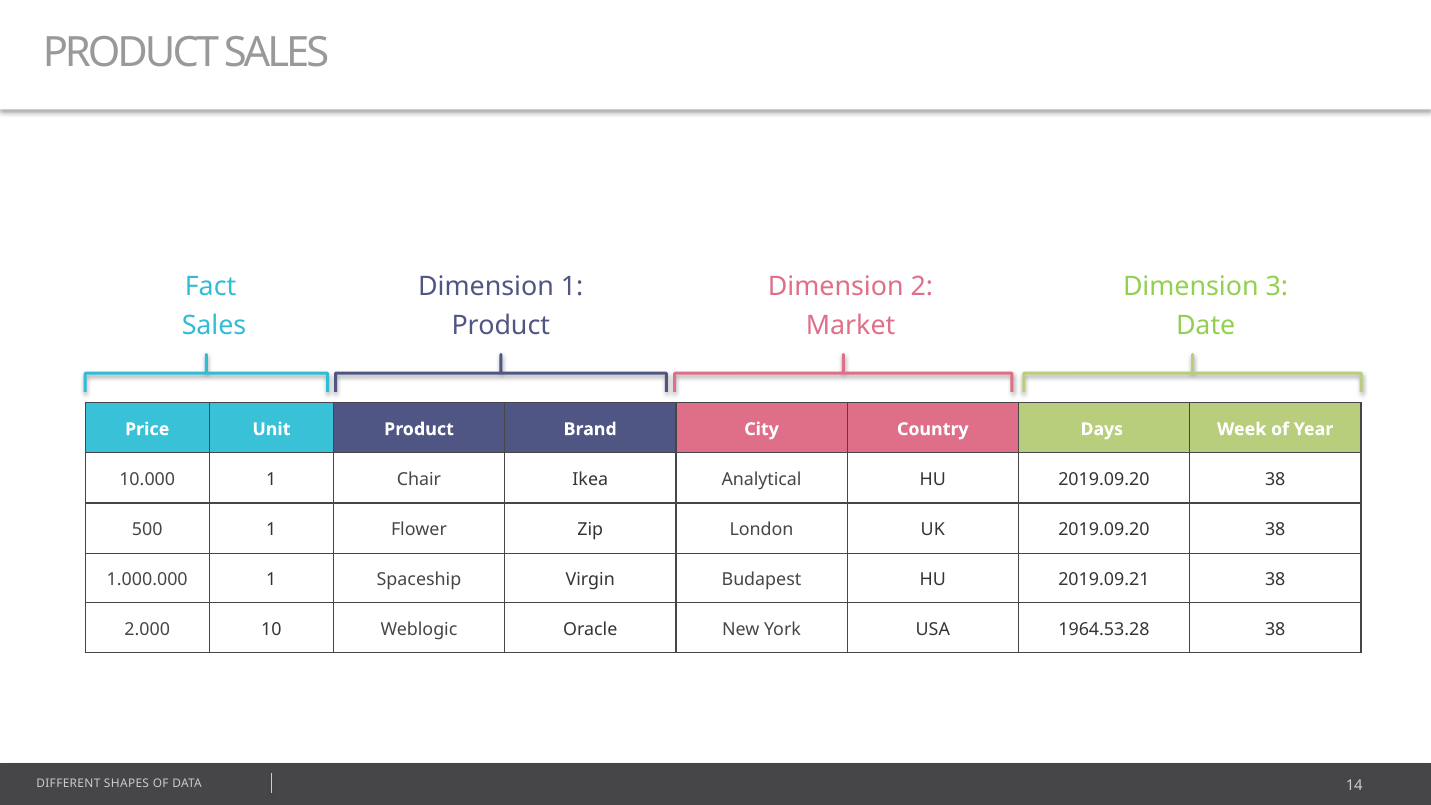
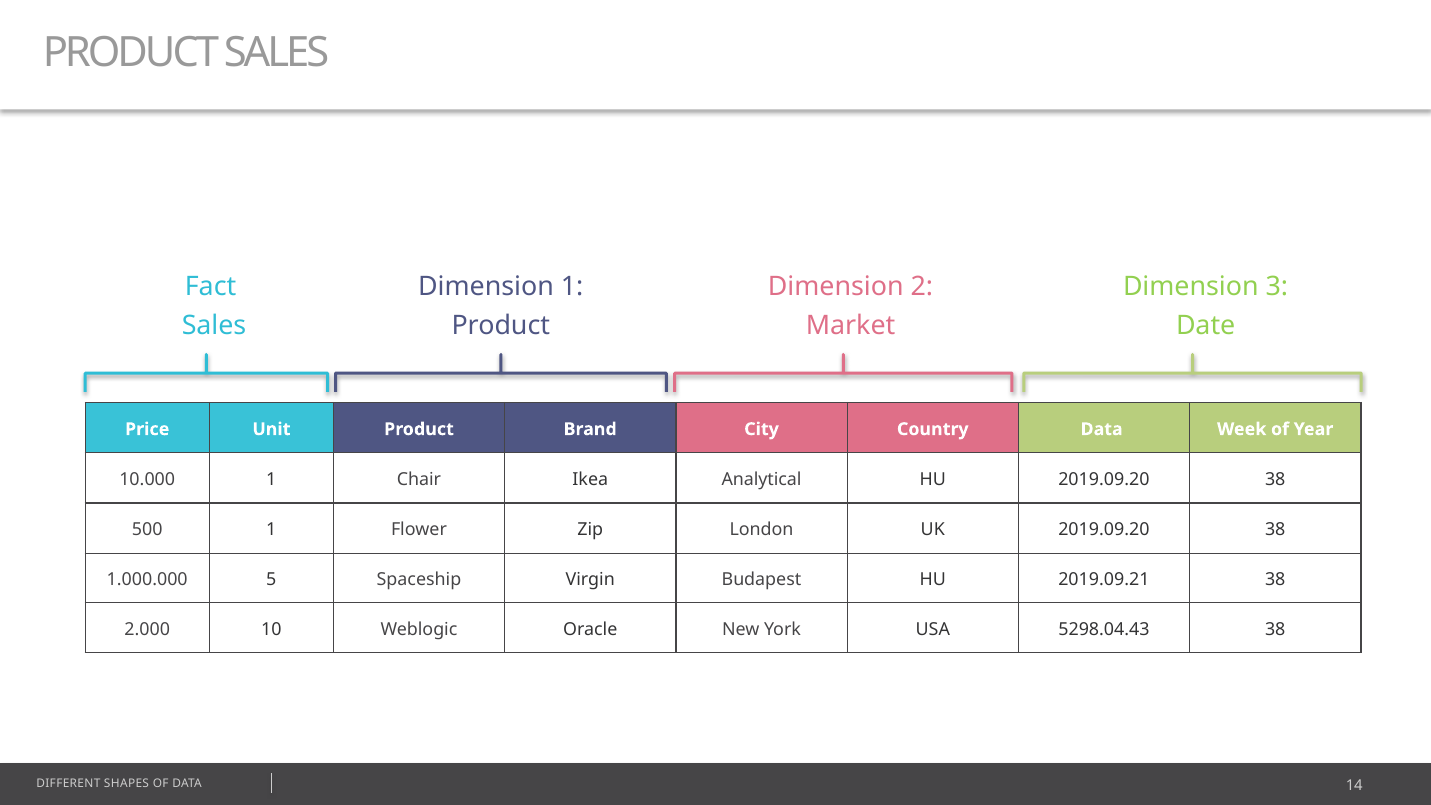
Country Days: Days -> Data (1102, 429)
1.000.000 1: 1 -> 5 (271, 579)
1964.53.28: 1964.53.28 -> 5298.04.43 (1104, 629)
